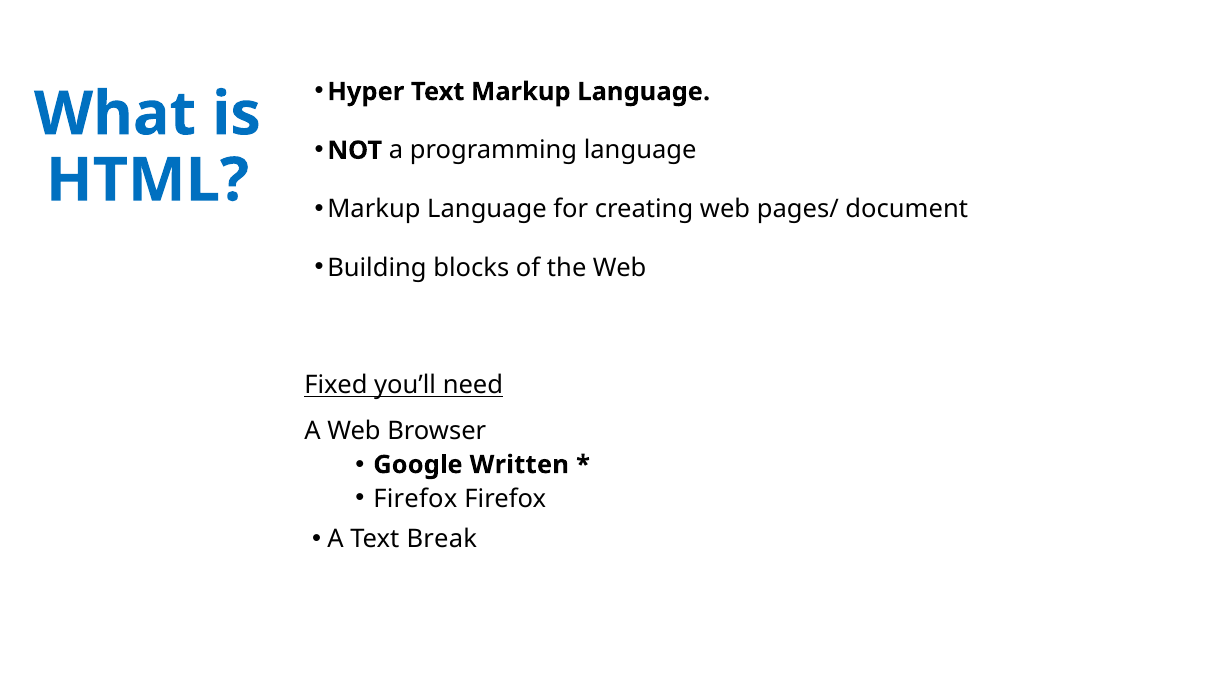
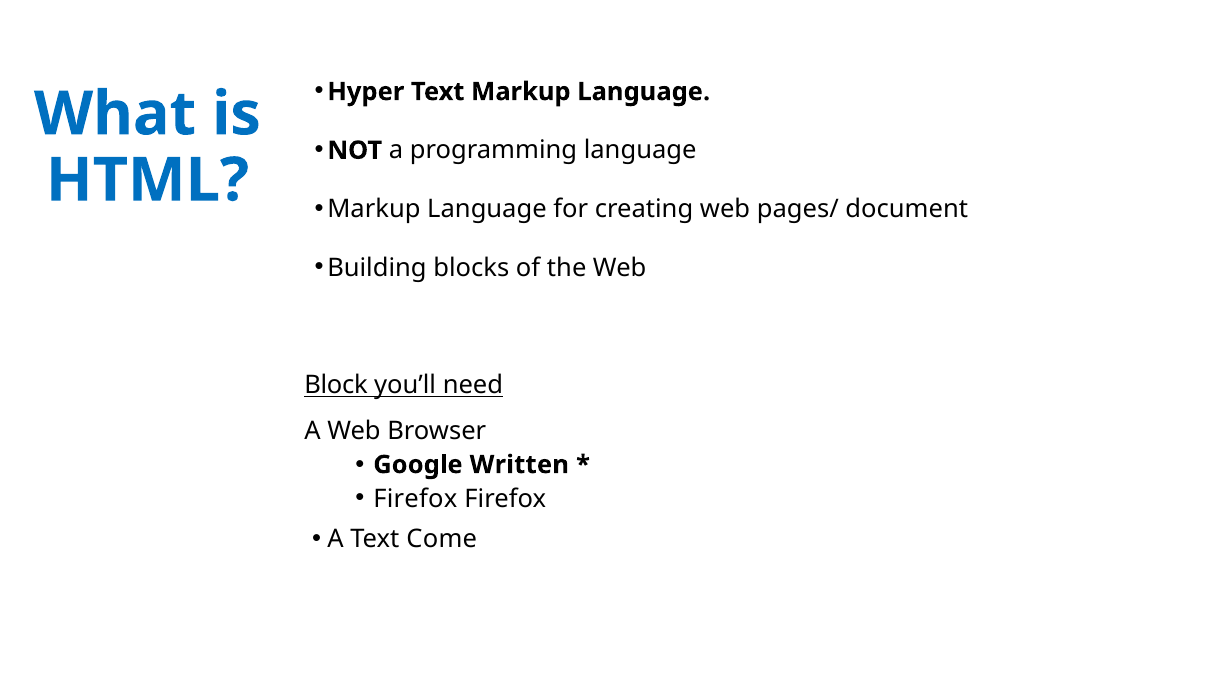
Fixed: Fixed -> Block (336, 385)
Break: Break -> Come (442, 539)
